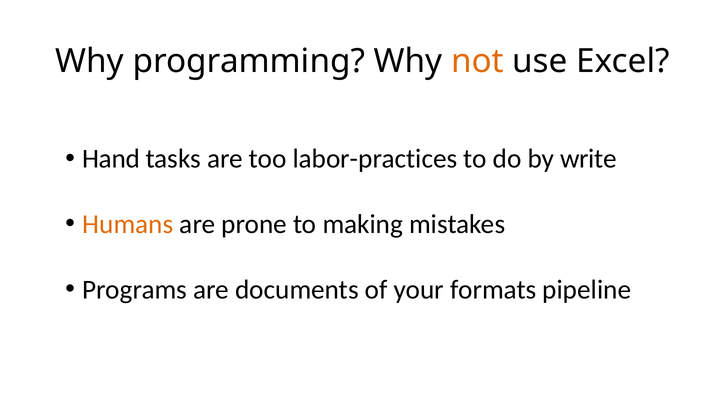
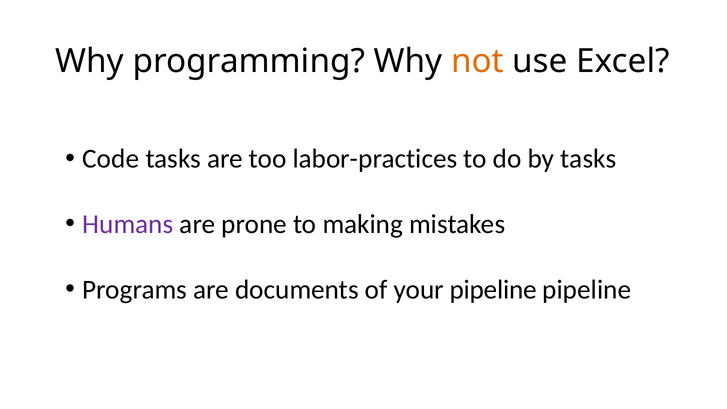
Hand: Hand -> Code (111, 159)
by write: write -> tasks (588, 159)
Humans colour: orange -> purple (128, 224)
your formats: formats -> pipeline (493, 290)
